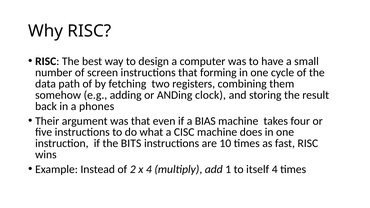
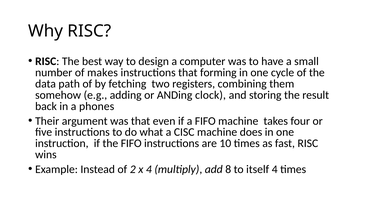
screen: screen -> makes (103, 73)
a BIAS: BIAS -> FIFO (205, 121)
the BITS: BITS -> FIFO (131, 143)
1: 1 -> 8 (228, 169)
